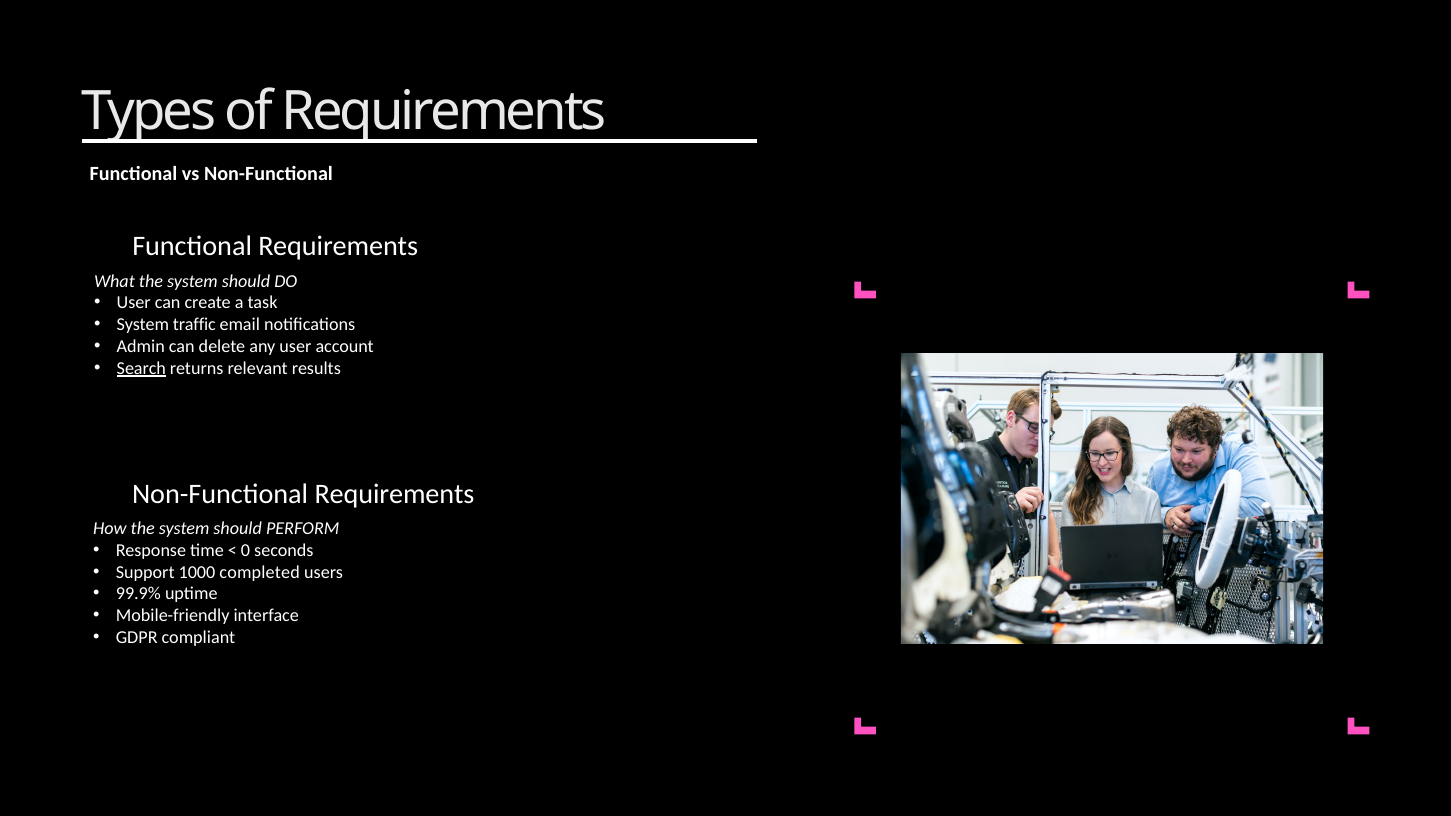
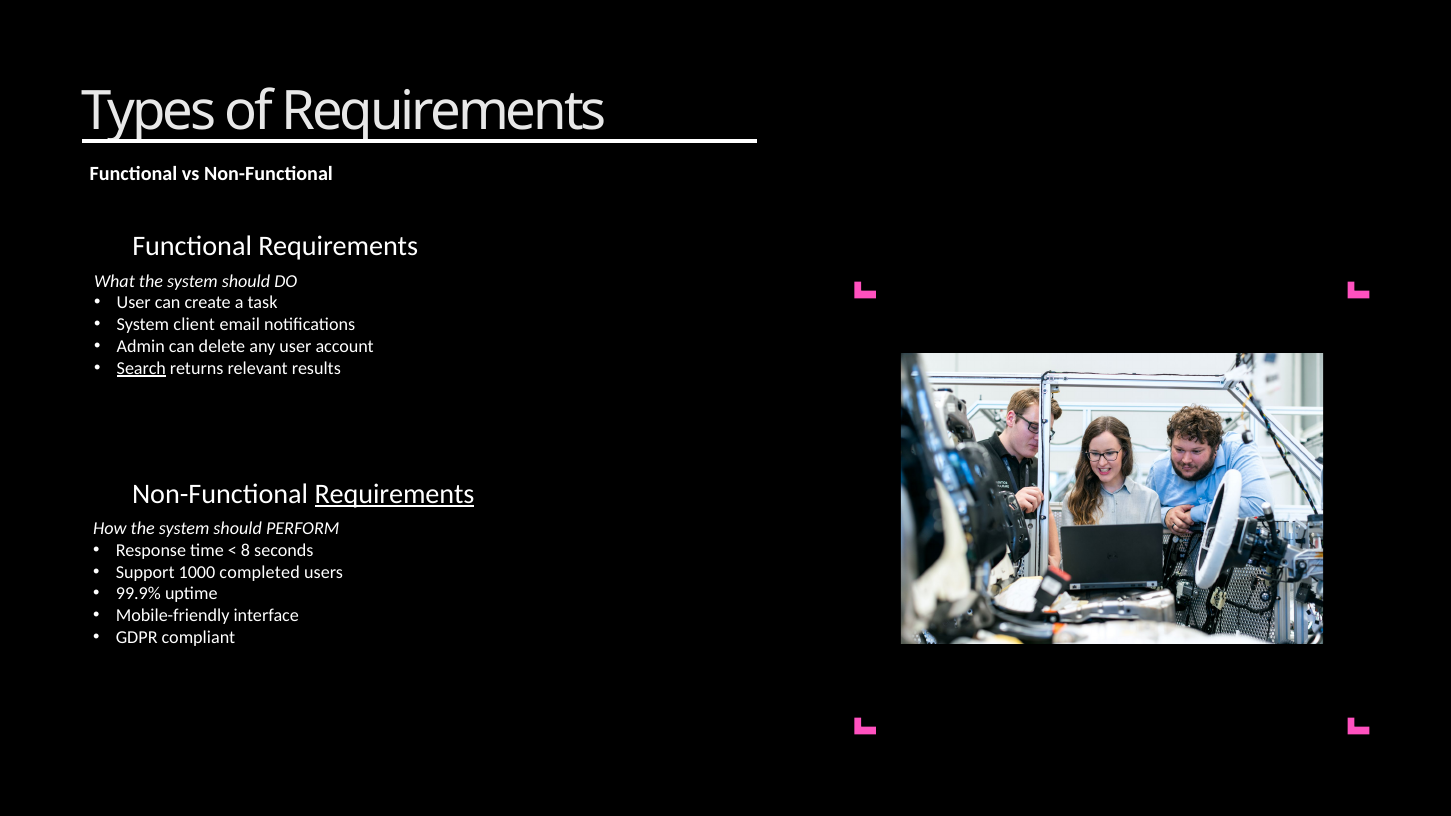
traffic: traffic -> client (194, 325)
Requirements underline: none -> present (394, 494)
0: 0 -> 8 (246, 551)
